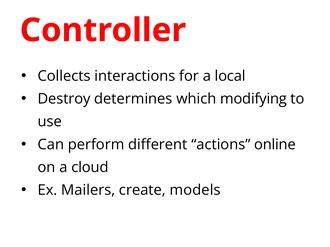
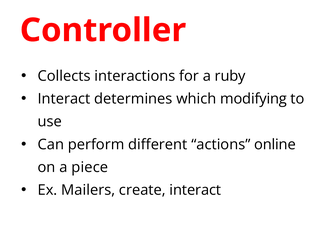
local: local -> ruby (230, 76)
Destroy: Destroy -> Interact (64, 99)
cloud: cloud -> piece (90, 168)
create models: models -> interact (195, 191)
